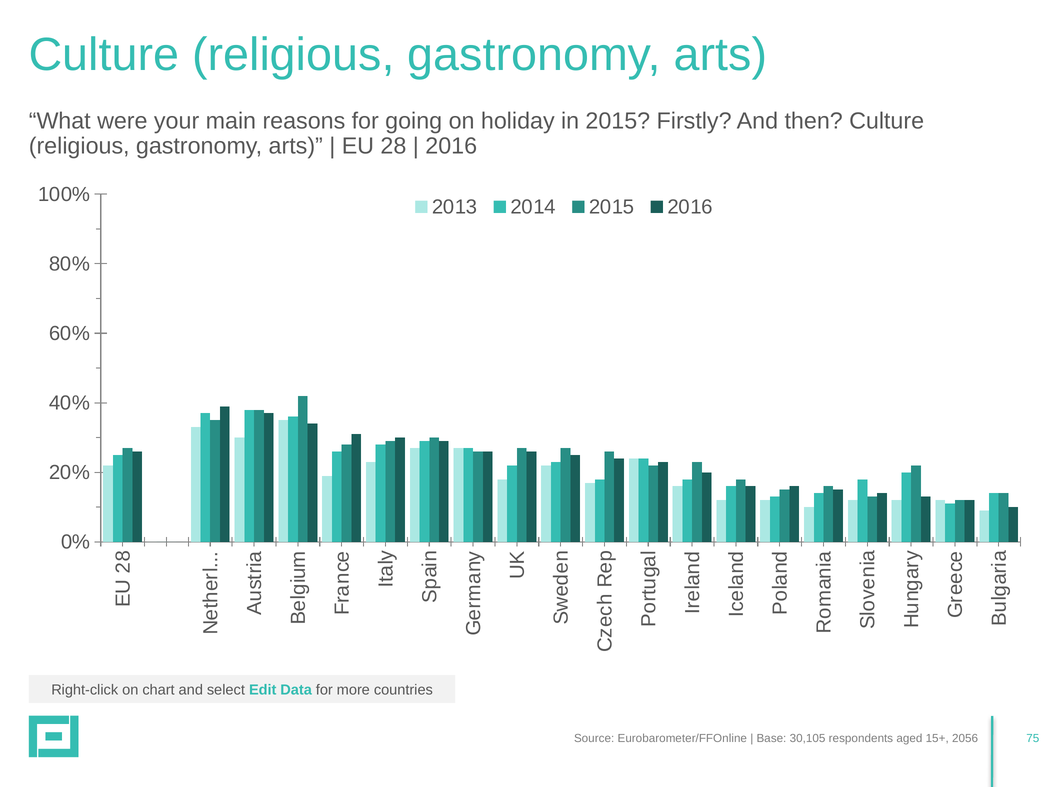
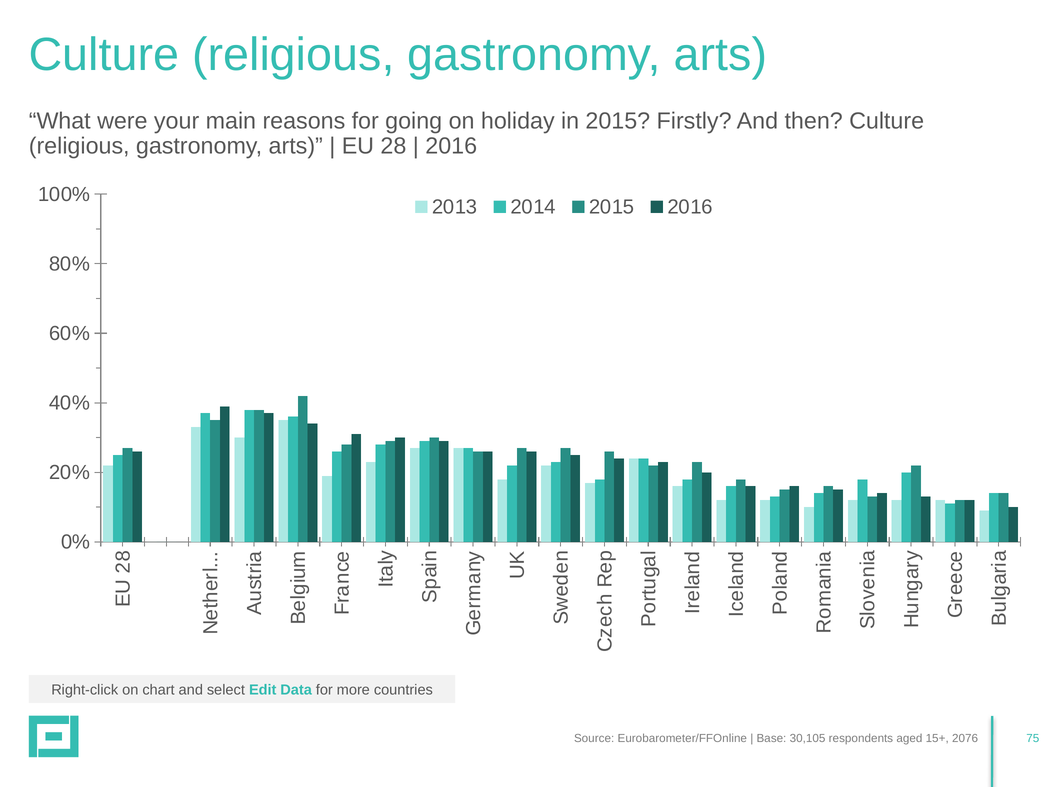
2056: 2056 -> 2076 (965, 739)
